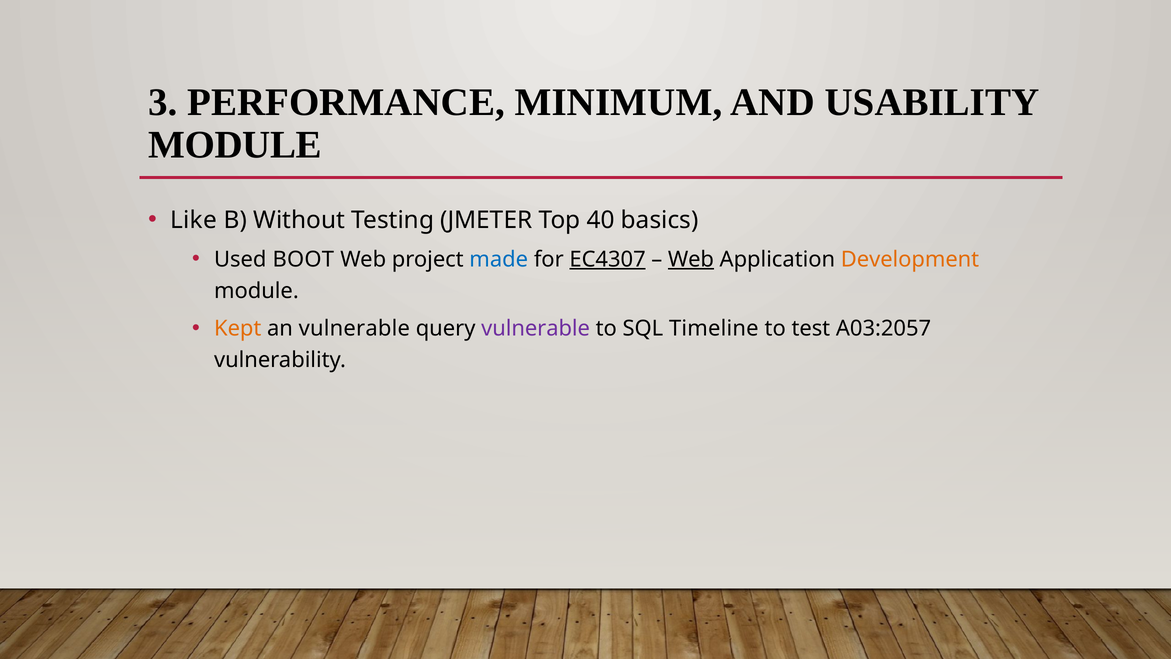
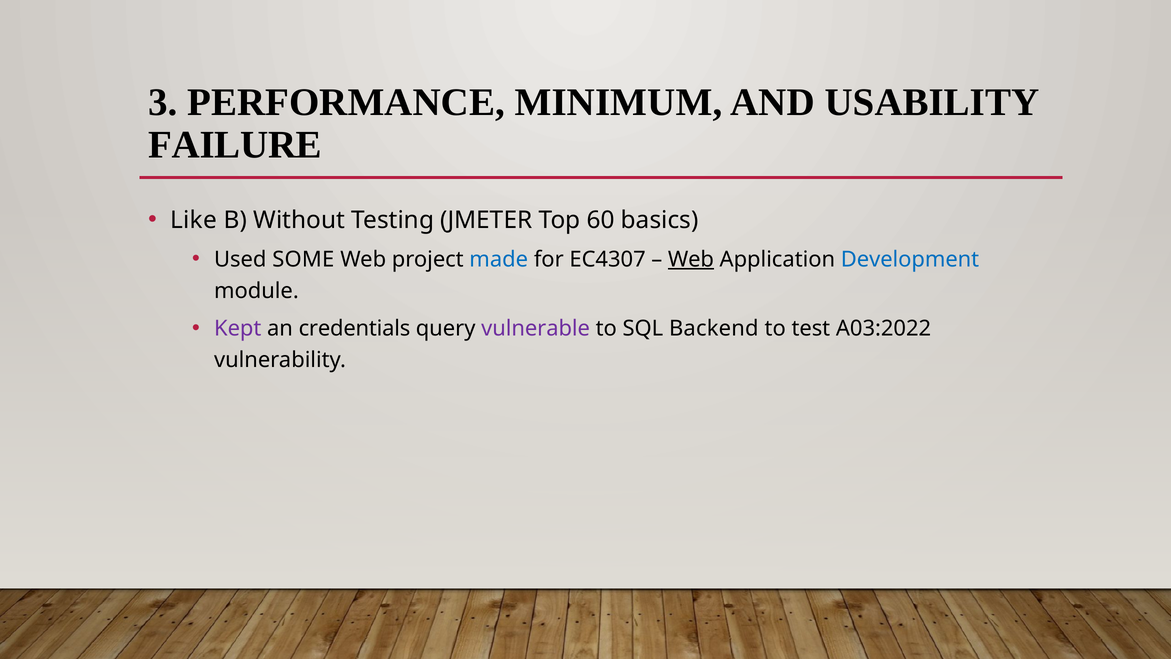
MODULE: MODULE -> FAILURE (235, 145)
40: 40 -> 60 (601, 220)
BOOT: BOOT -> SOME (303, 259)
EC4307 underline: present -> none (608, 259)
Development colour: orange -> blue (910, 259)
Kept colour: orange -> purple (238, 328)
an vulnerable: vulnerable -> credentials (354, 328)
Timeline: Timeline -> Backend (714, 328)
A03:2057: A03:2057 -> A03:2022 (884, 328)
